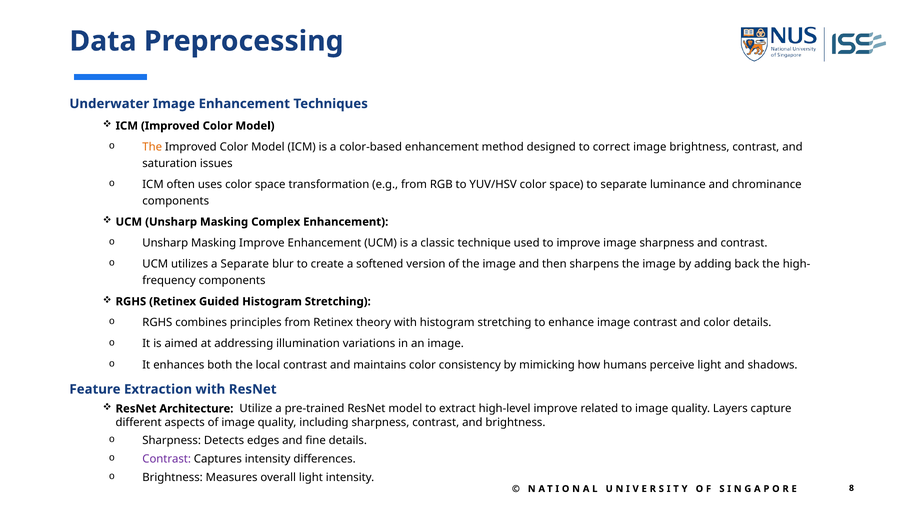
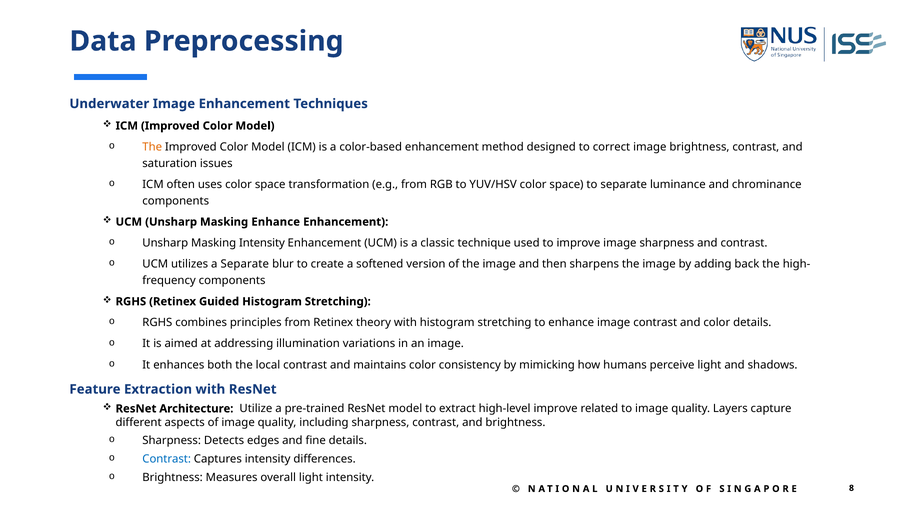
Masking Complex: Complex -> Enhance (276, 222)
Masking Improve: Improve -> Intensity (262, 243)
Contrast colour: purple -> blue (167, 459)
